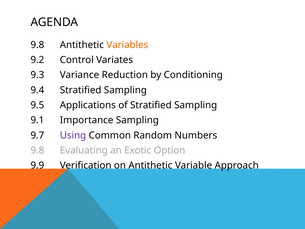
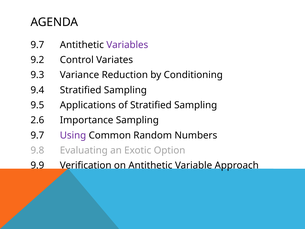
9.8: 9.8 -> 9.7 (37, 45)
Variables colour: orange -> purple (127, 45)
9.1: 9.1 -> 2.6 (37, 120)
